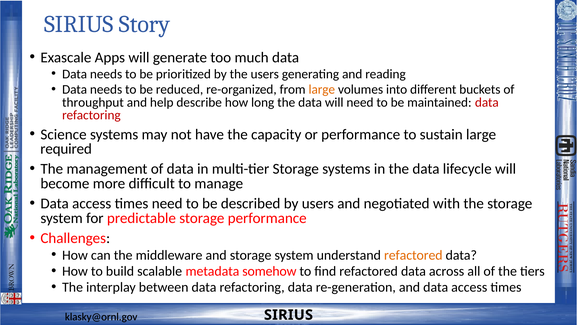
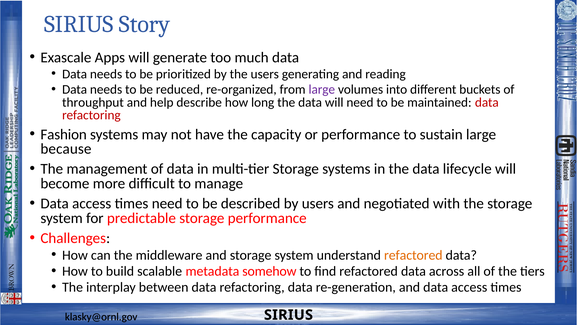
large colour: orange -> purple (322, 90)
Science: Science -> Fashion (64, 134)
required: required -> because (66, 149)
